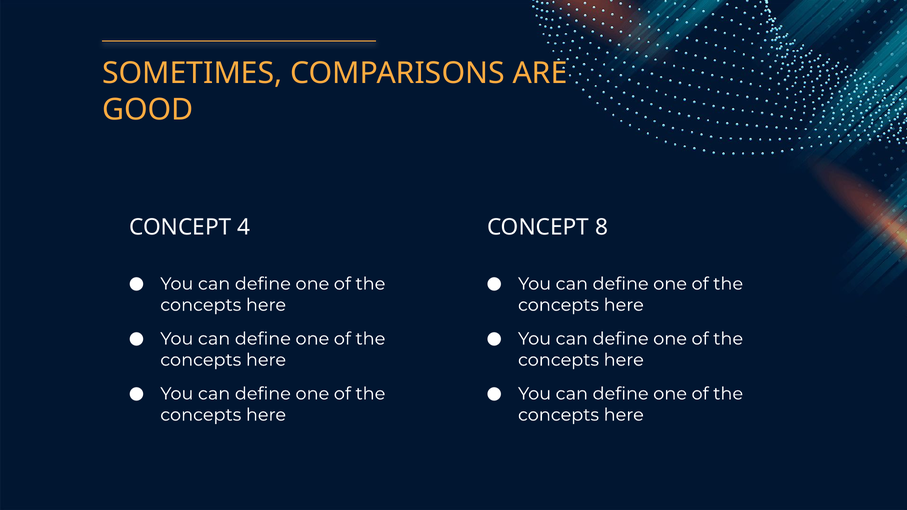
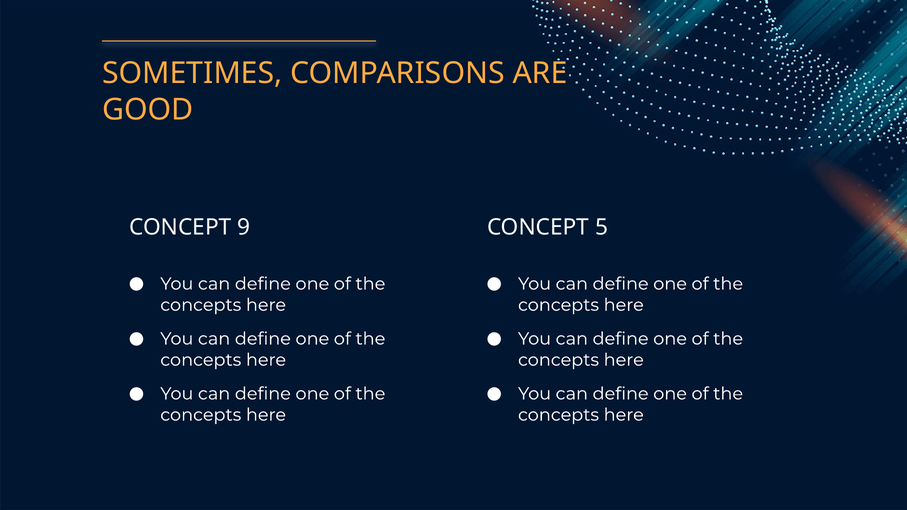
4: 4 -> 9 (244, 227)
8: 8 -> 5 (602, 227)
